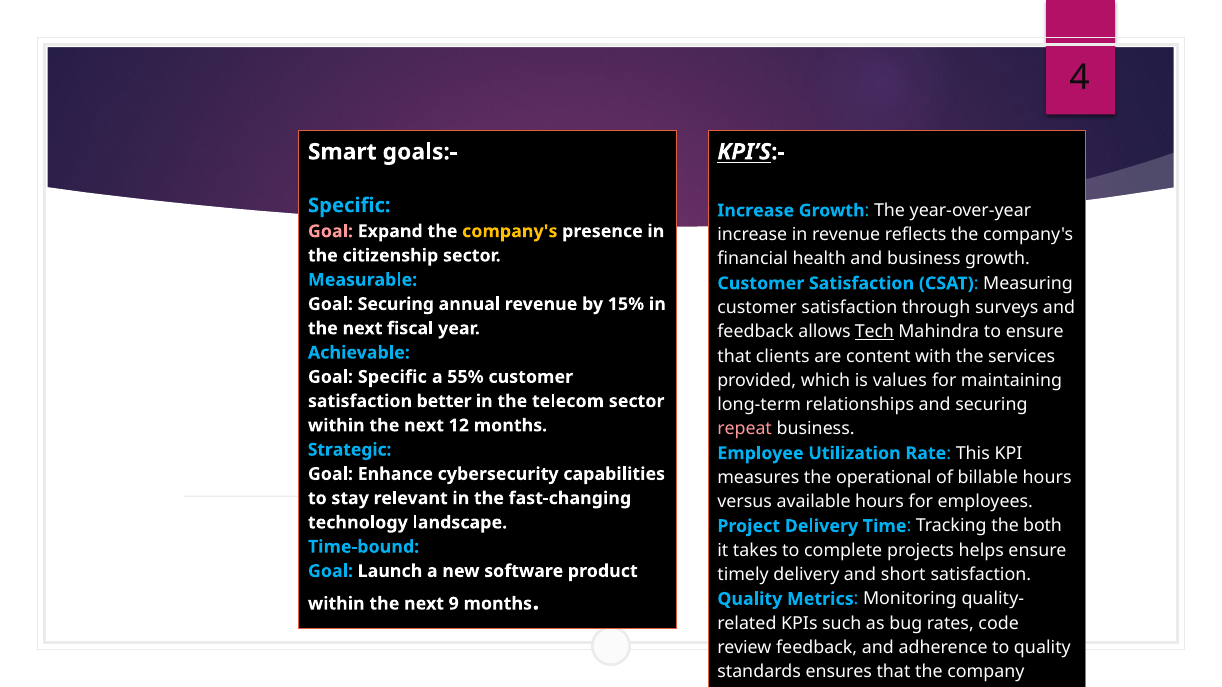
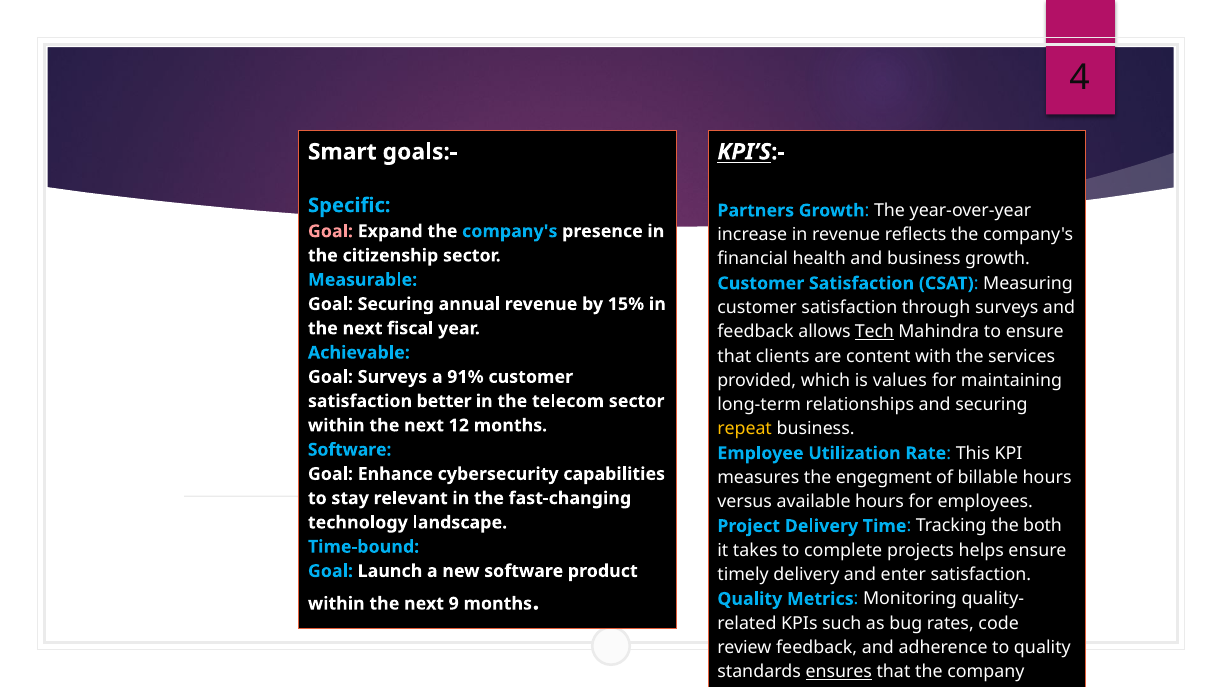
Increase: Increase -> Partners (756, 211)
company's colour: yellow -> light blue (510, 231)
Goal Specific: Specific -> Surveys (392, 377)
55%: 55% -> 91% (465, 377)
repeat colour: pink -> yellow (745, 429)
Strategic: Strategic -> Software (350, 450)
operational: operational -> engegment (884, 478)
short: short -> enter (903, 575)
ensures underline: none -> present (839, 672)
